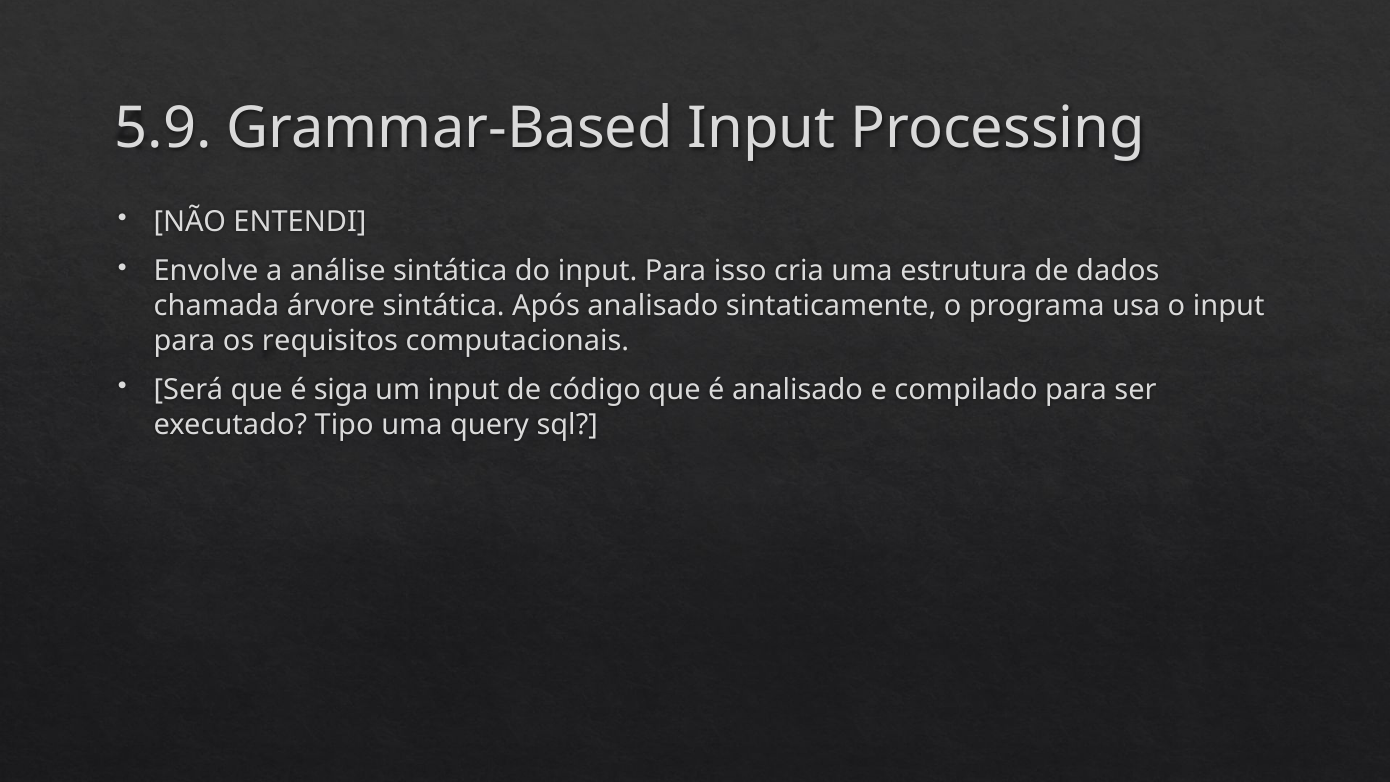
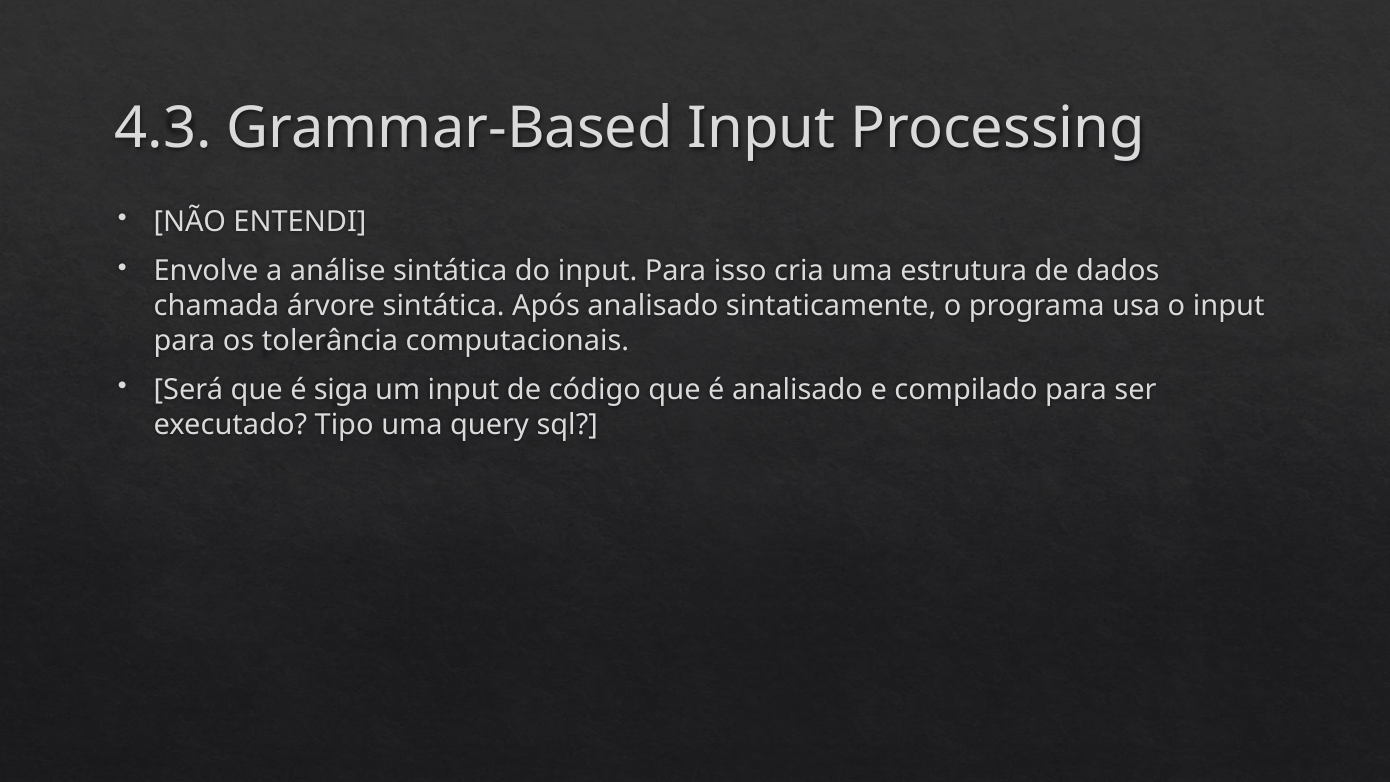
5.9: 5.9 -> 4.3 (163, 129)
requisitos: requisitos -> tolerância (330, 341)
